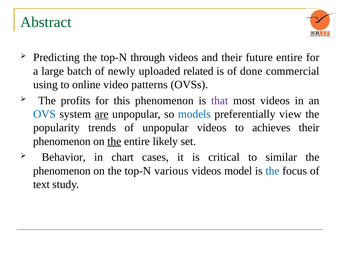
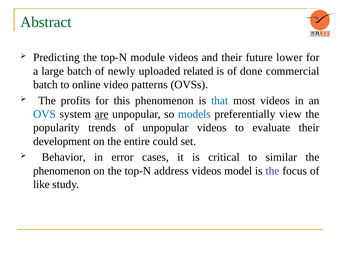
through: through -> module (148, 57)
future entire: entire -> lower (289, 57)
using: using -> batch (45, 85)
that colour: purple -> blue (220, 101)
achieves: achieves -> evaluate (271, 128)
phenomenon: phenomenon -> development (62, 141)
the underline: present -> none (114, 141)
likely: likely -> could (165, 141)
chart: chart -> error (122, 157)
various: various -> address (171, 171)
the colour: blue -> purple (272, 171)
text: text -> like (41, 184)
